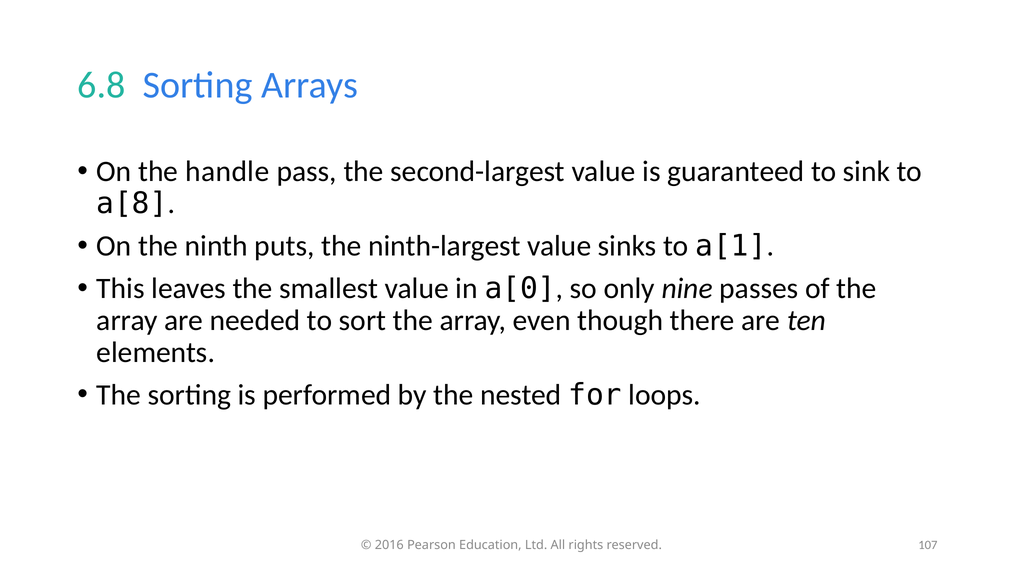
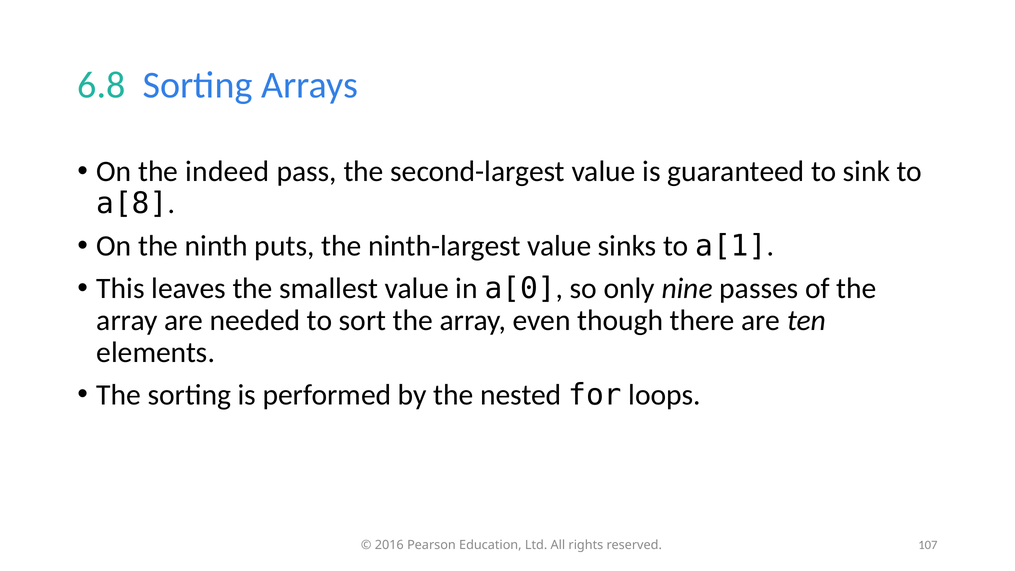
handle: handle -> indeed (227, 172)
